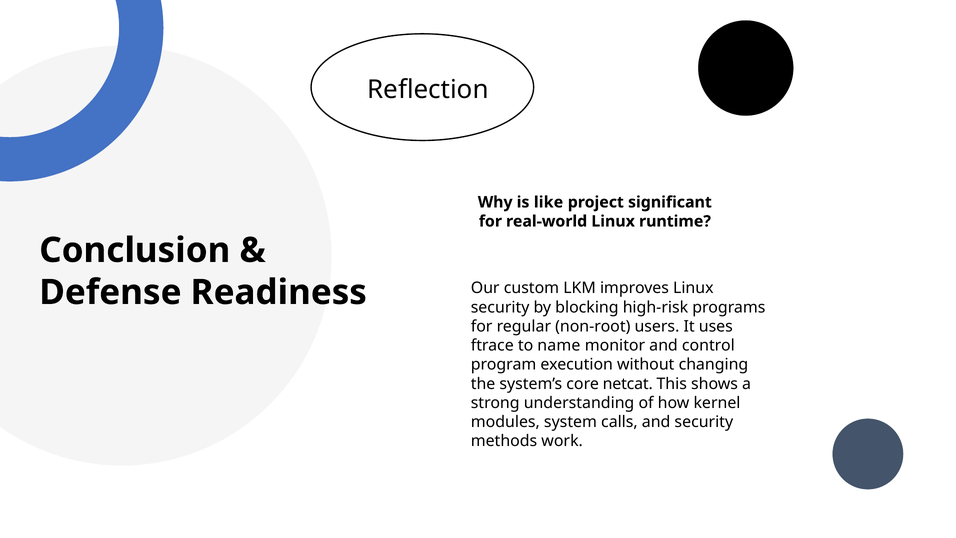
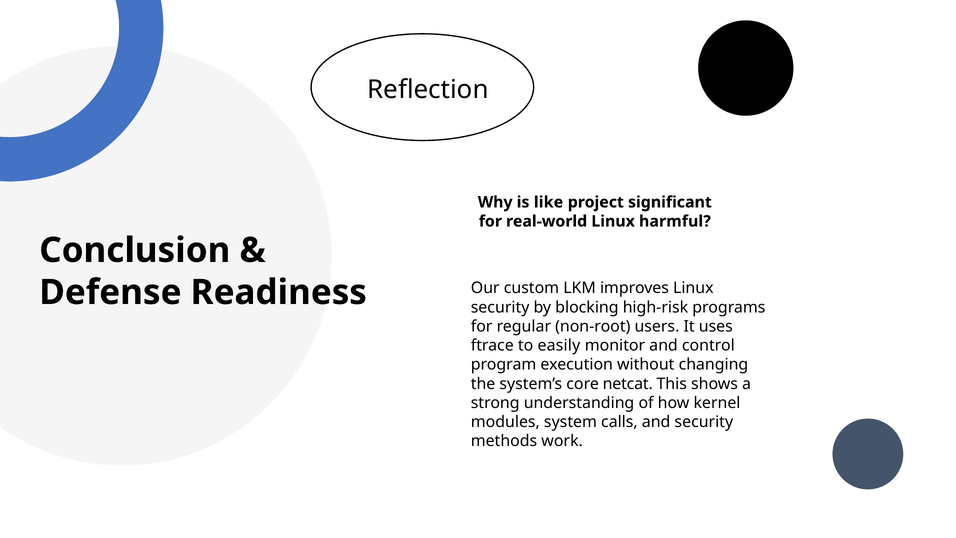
runtime: runtime -> harmful (675, 221)
name: name -> easily (559, 345)
